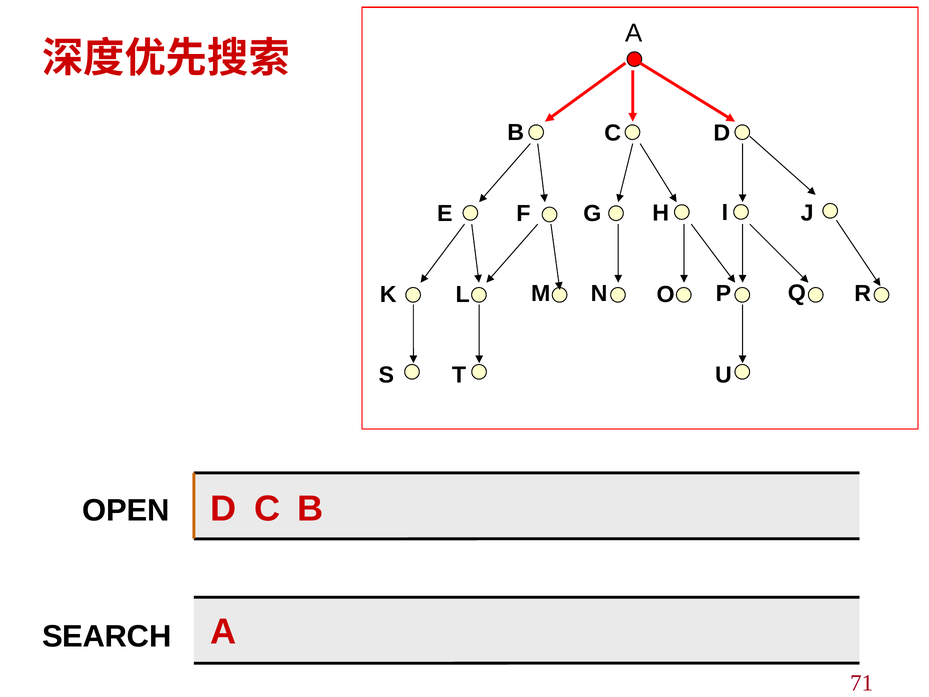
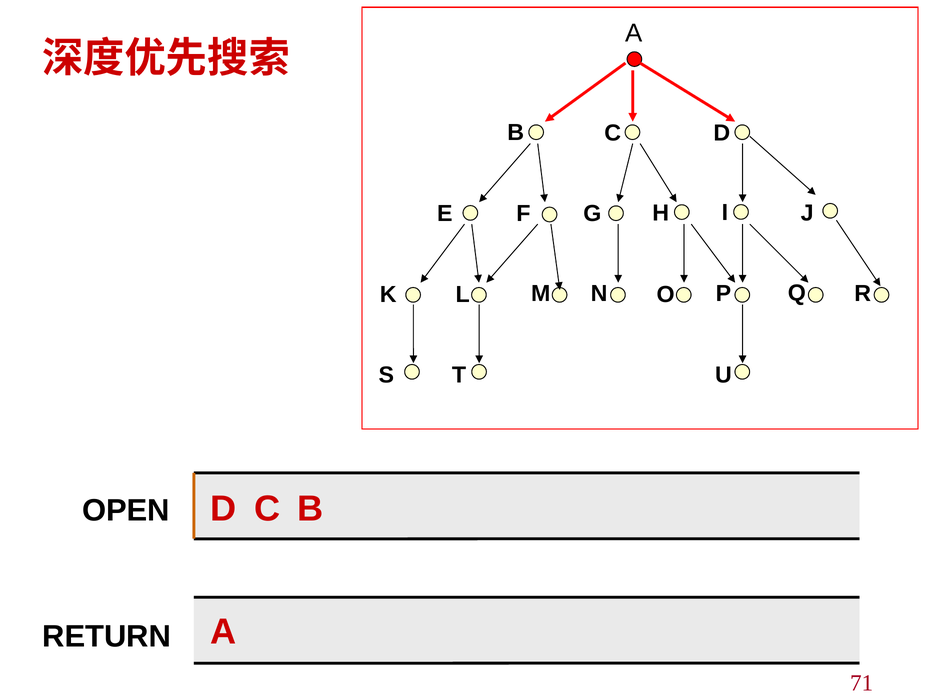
SEARCH: SEARCH -> RETURN (107, 636)
